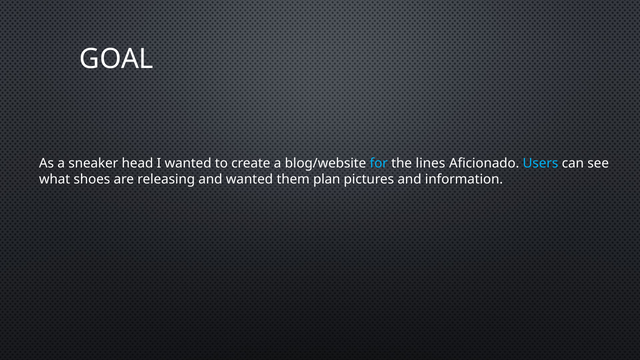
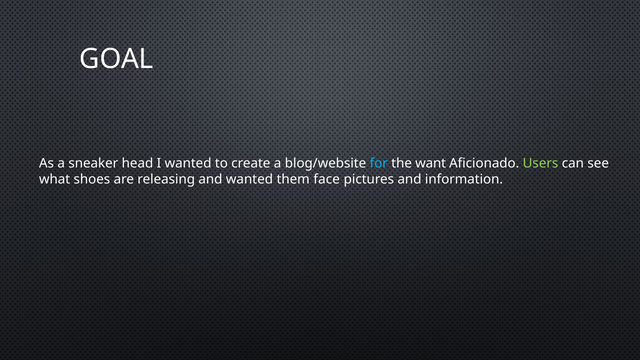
lines: lines -> want (431, 163)
Users colour: light blue -> light green (541, 163)
plan: plan -> face (327, 179)
